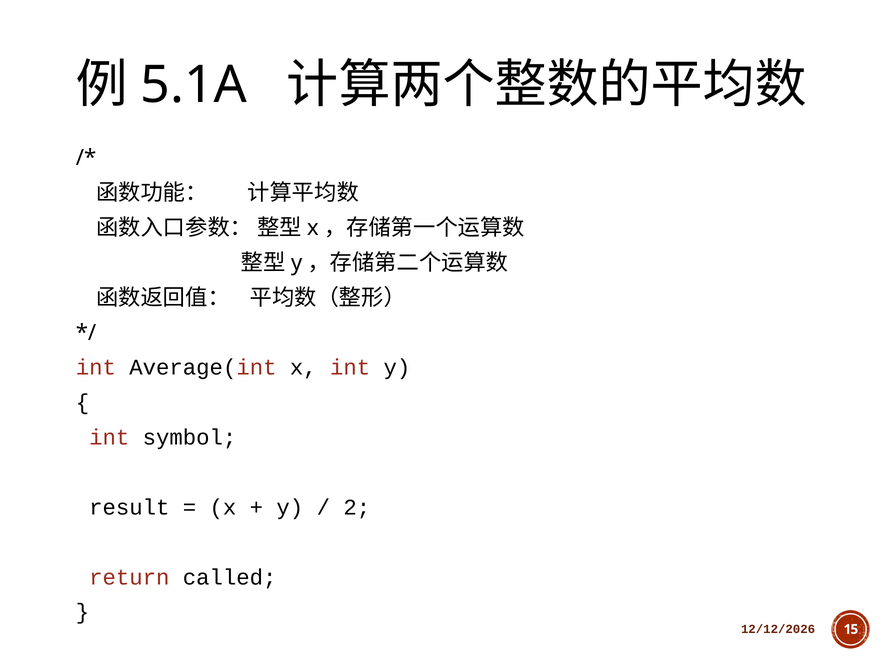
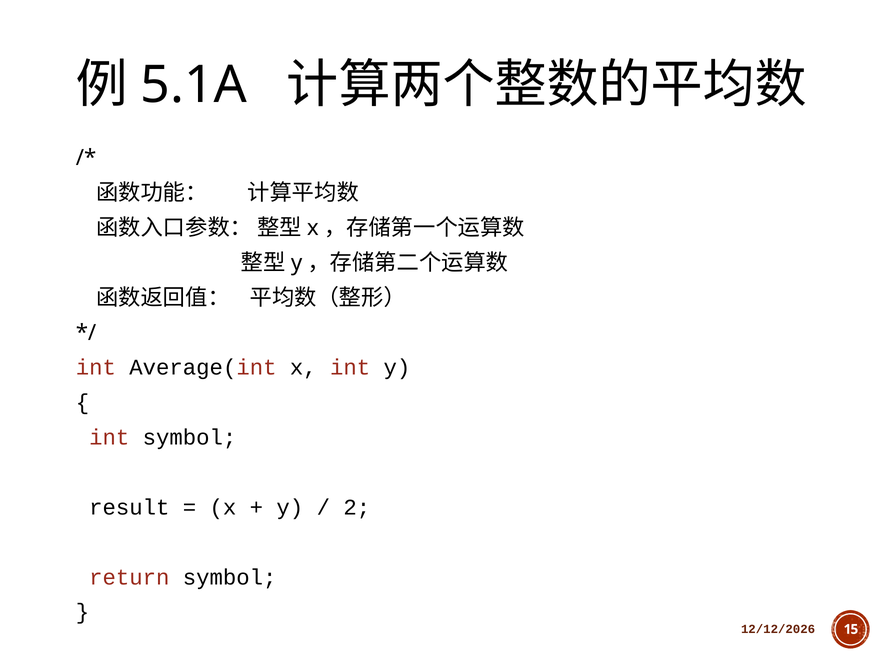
return called: called -> symbol (230, 577)
